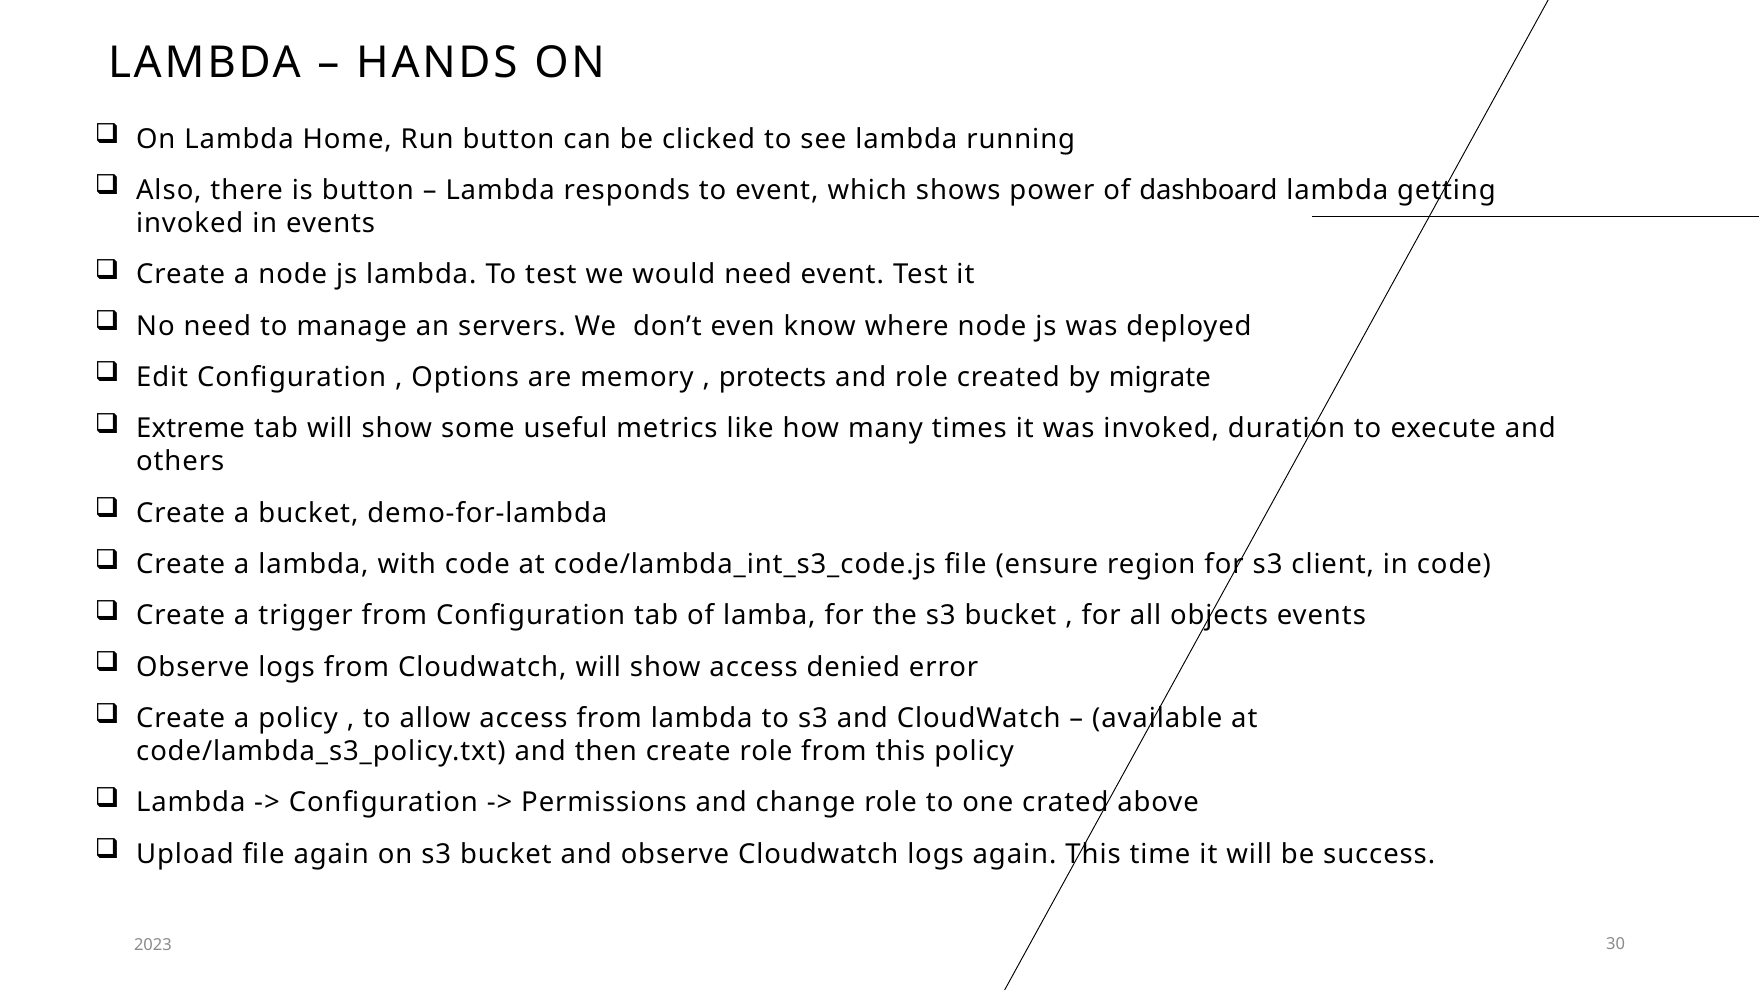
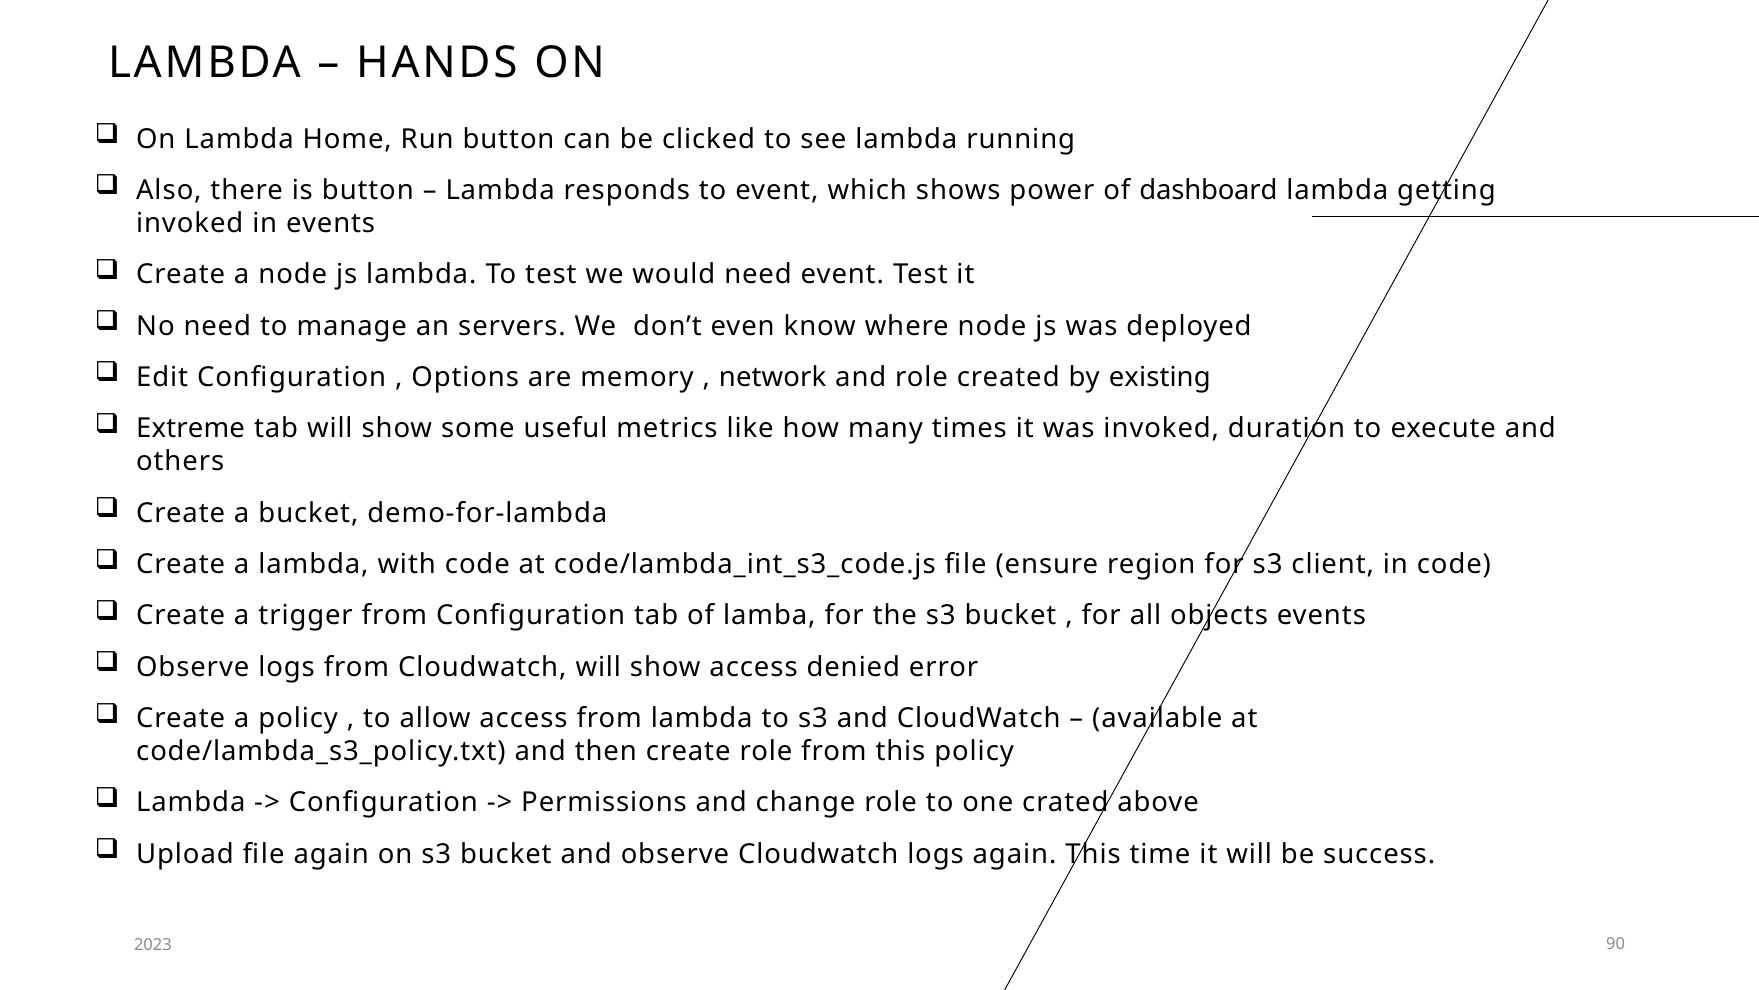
protects: protects -> network (773, 377)
migrate: migrate -> existing (1160, 377)
30: 30 -> 90 (1616, 943)
